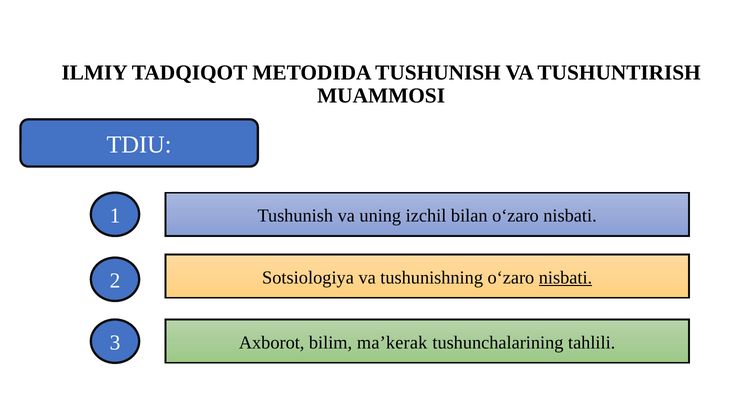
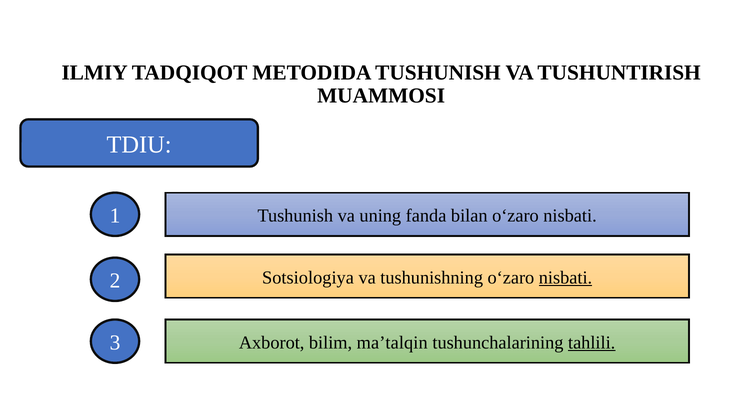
izchil: izchil -> fanda (426, 215)
ma’kerak: ma’kerak -> ma’talqin (392, 342)
tahlili underline: none -> present (592, 342)
